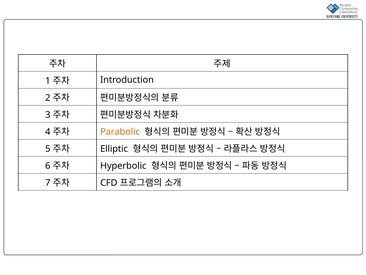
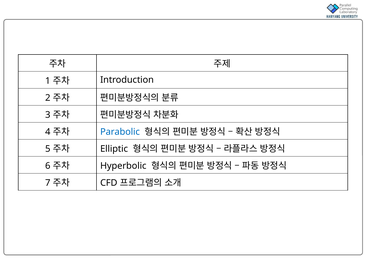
Parabolic colour: orange -> blue (120, 132)
